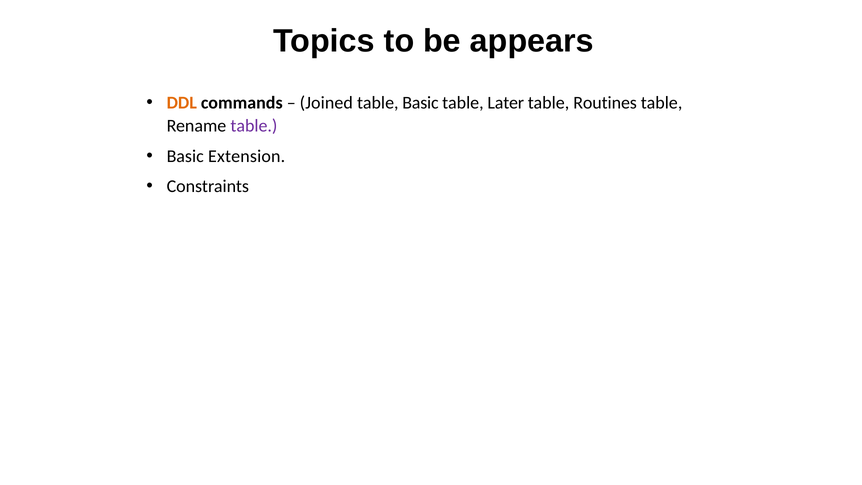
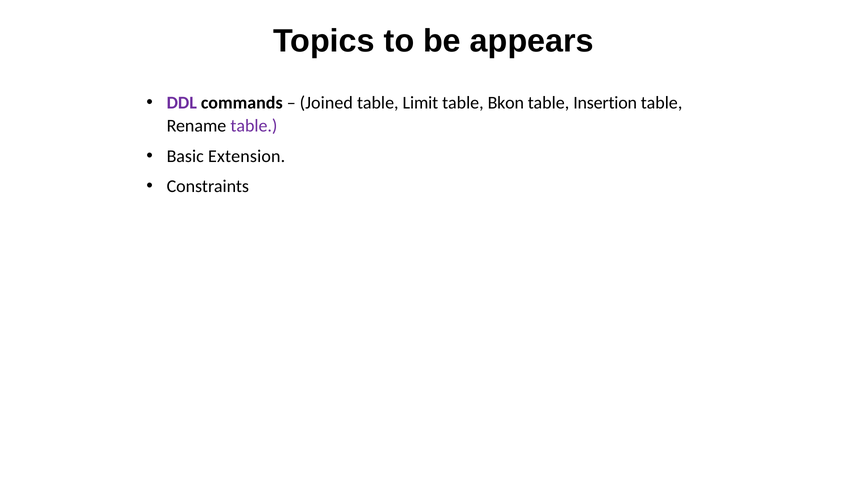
DDL colour: orange -> purple (182, 103)
table Basic: Basic -> Limit (420, 103)
Later: Later -> Bkon (506, 103)
Routines: Routines -> Insertion (605, 103)
